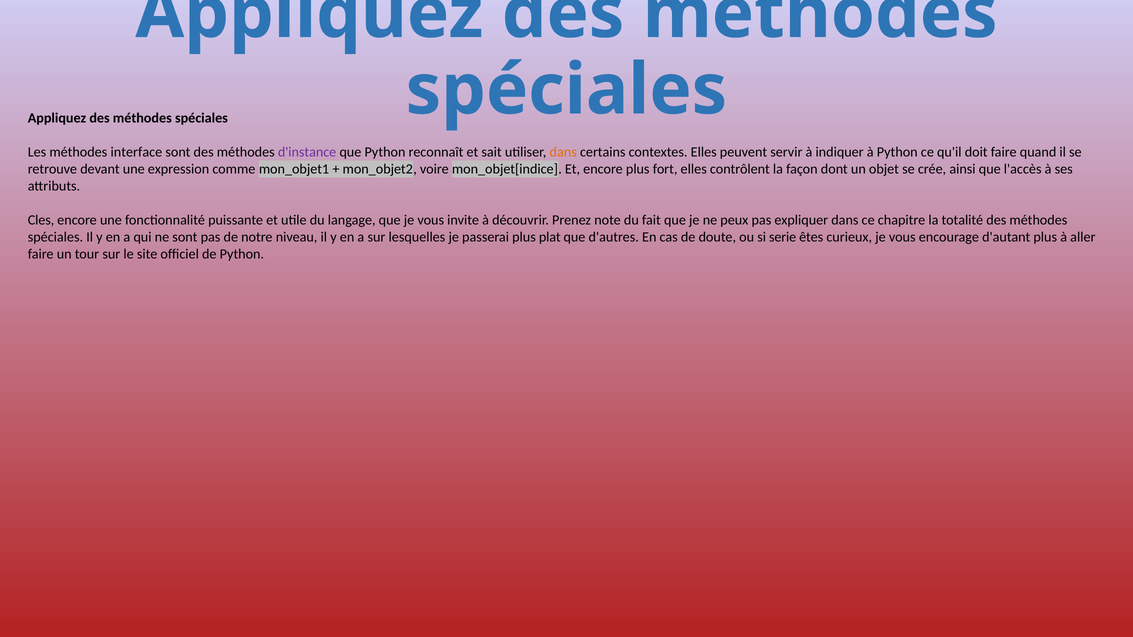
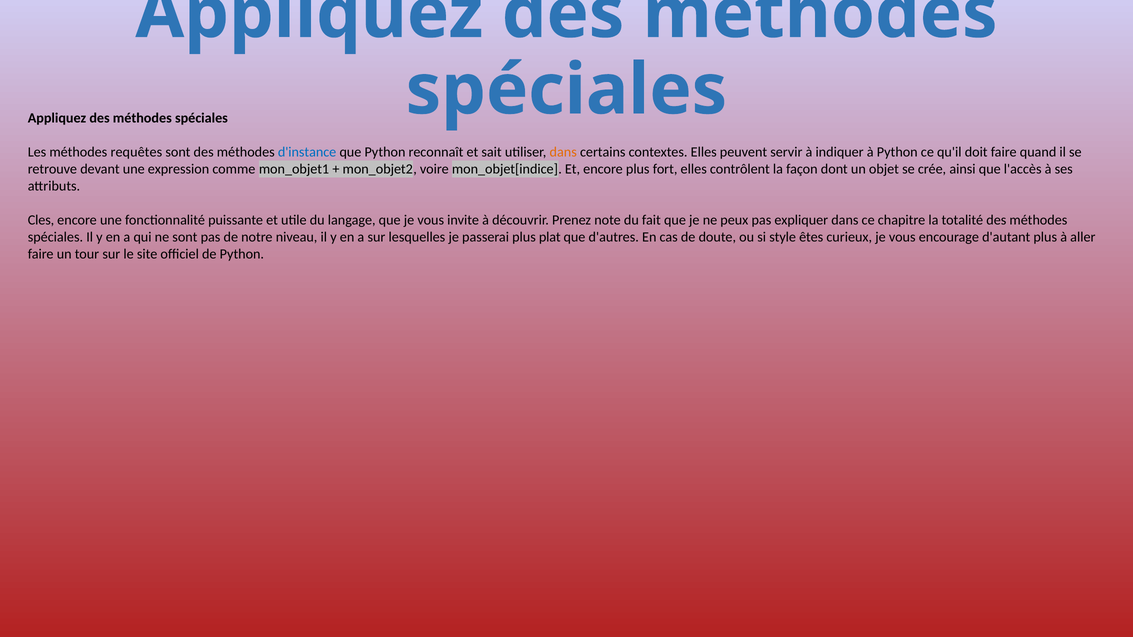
interface: interface -> requêtes (136, 152)
d'instance colour: purple -> blue (307, 152)
serie: serie -> style (783, 237)
